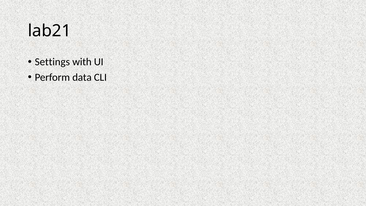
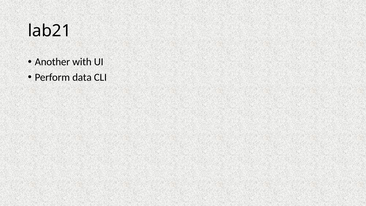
Settings: Settings -> Another (52, 62)
